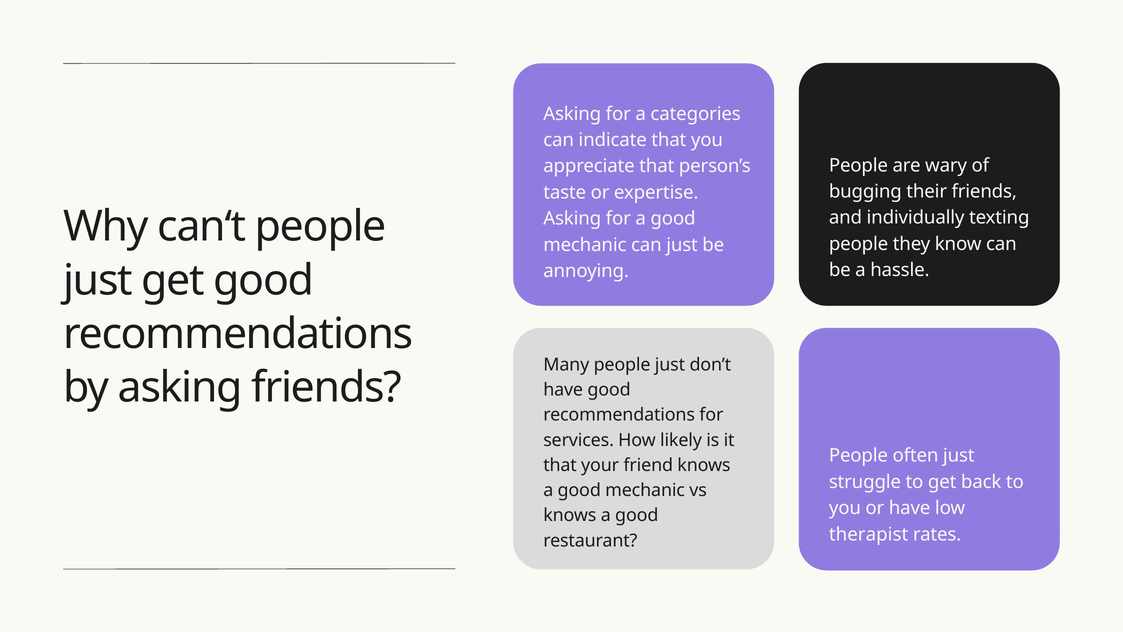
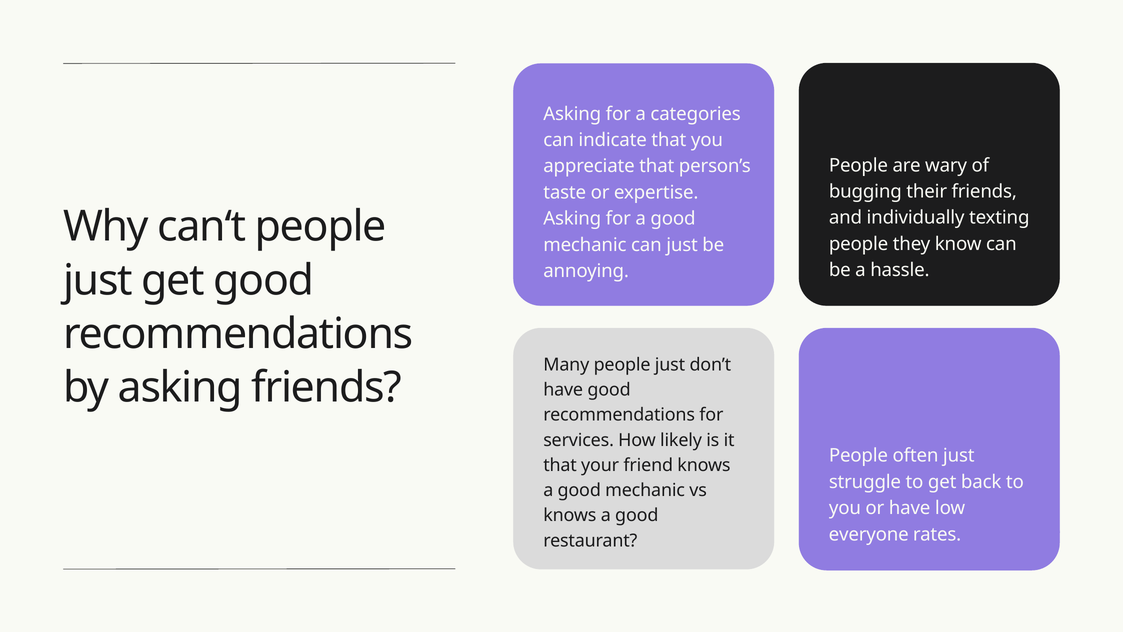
therapist: therapist -> everyone (869, 534)
